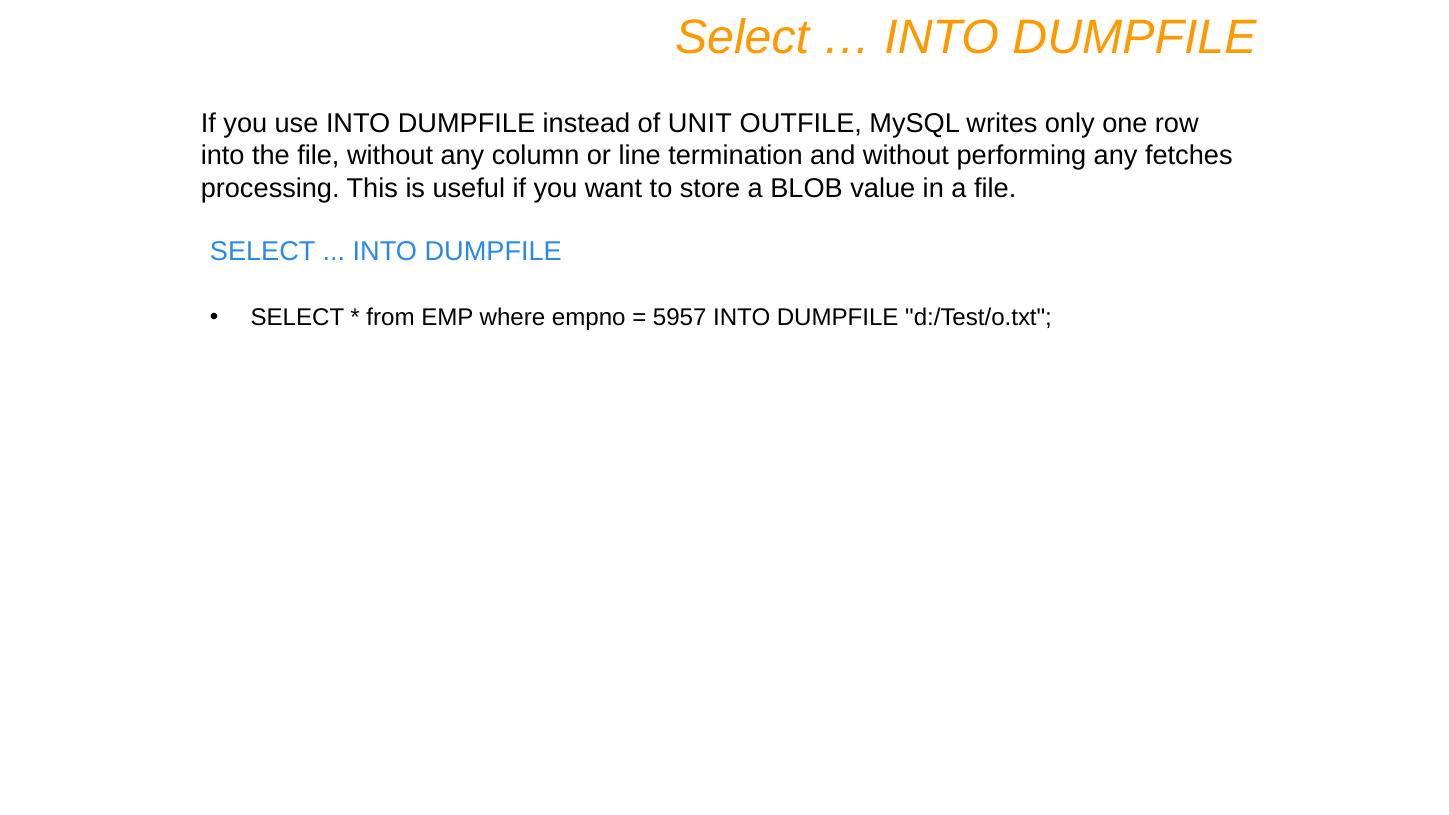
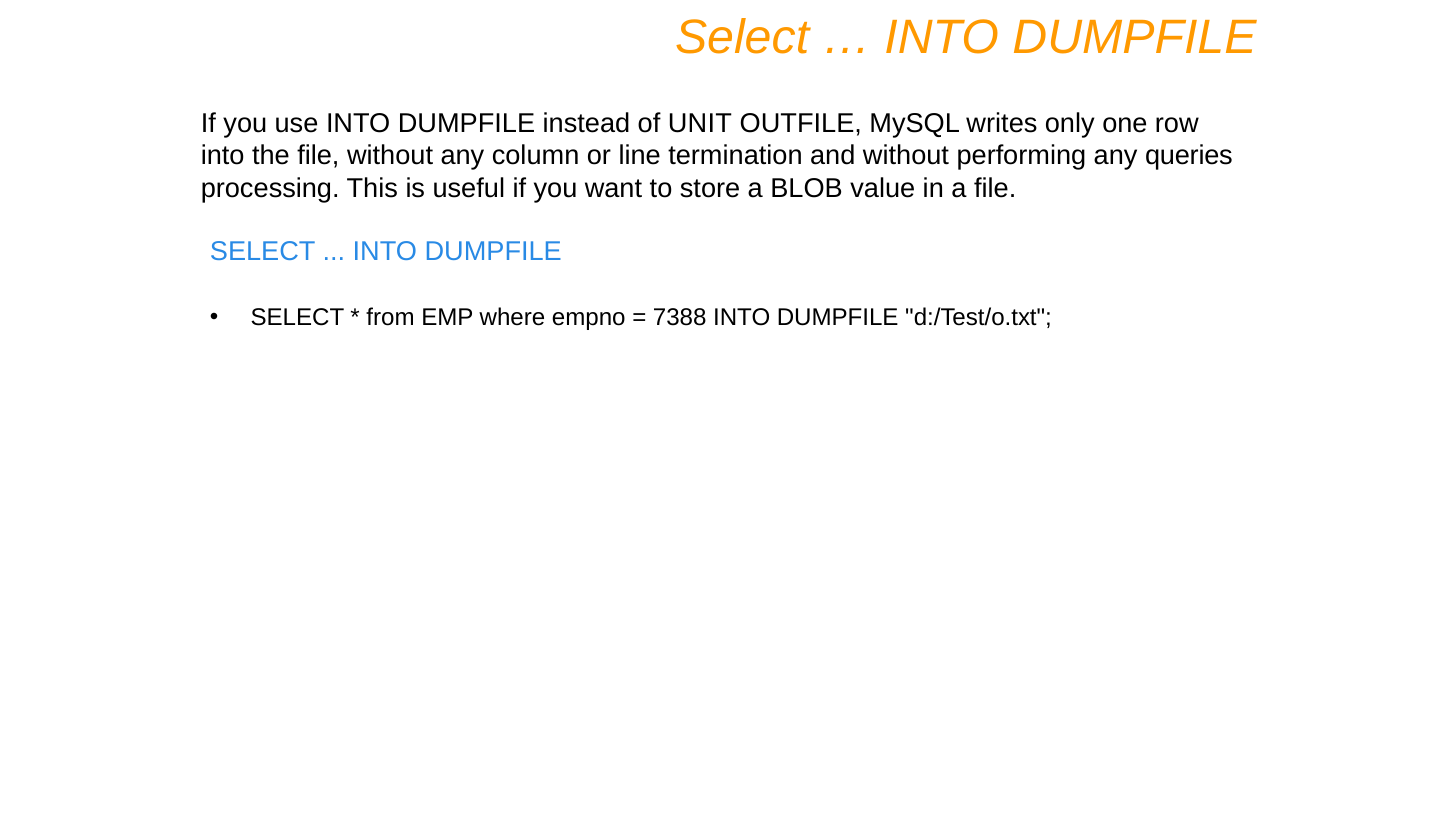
fetches: fetches -> queries (1189, 156)
5957: 5957 -> 7388 (680, 318)
